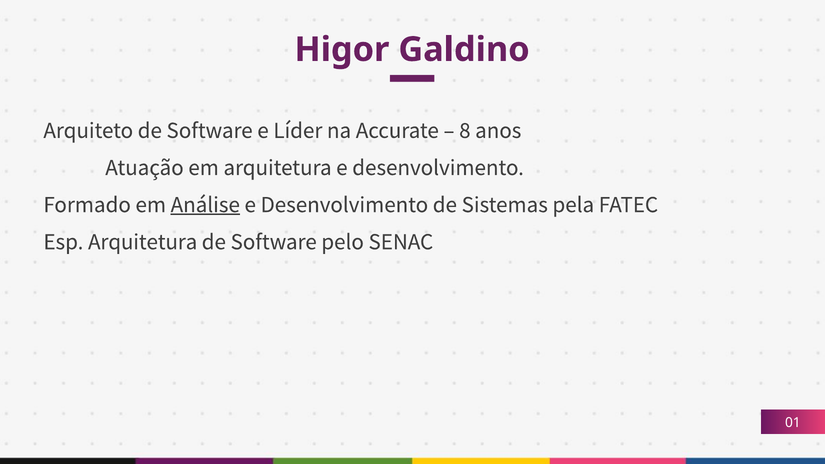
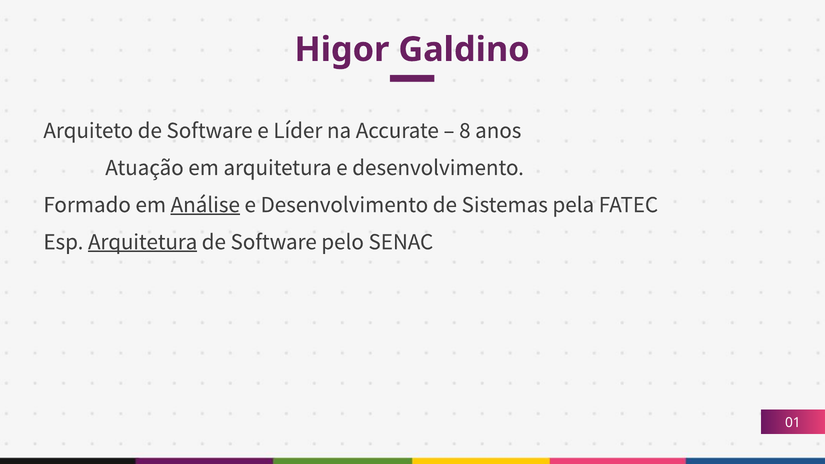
Arquitetura underline: none -> present (143, 242)
